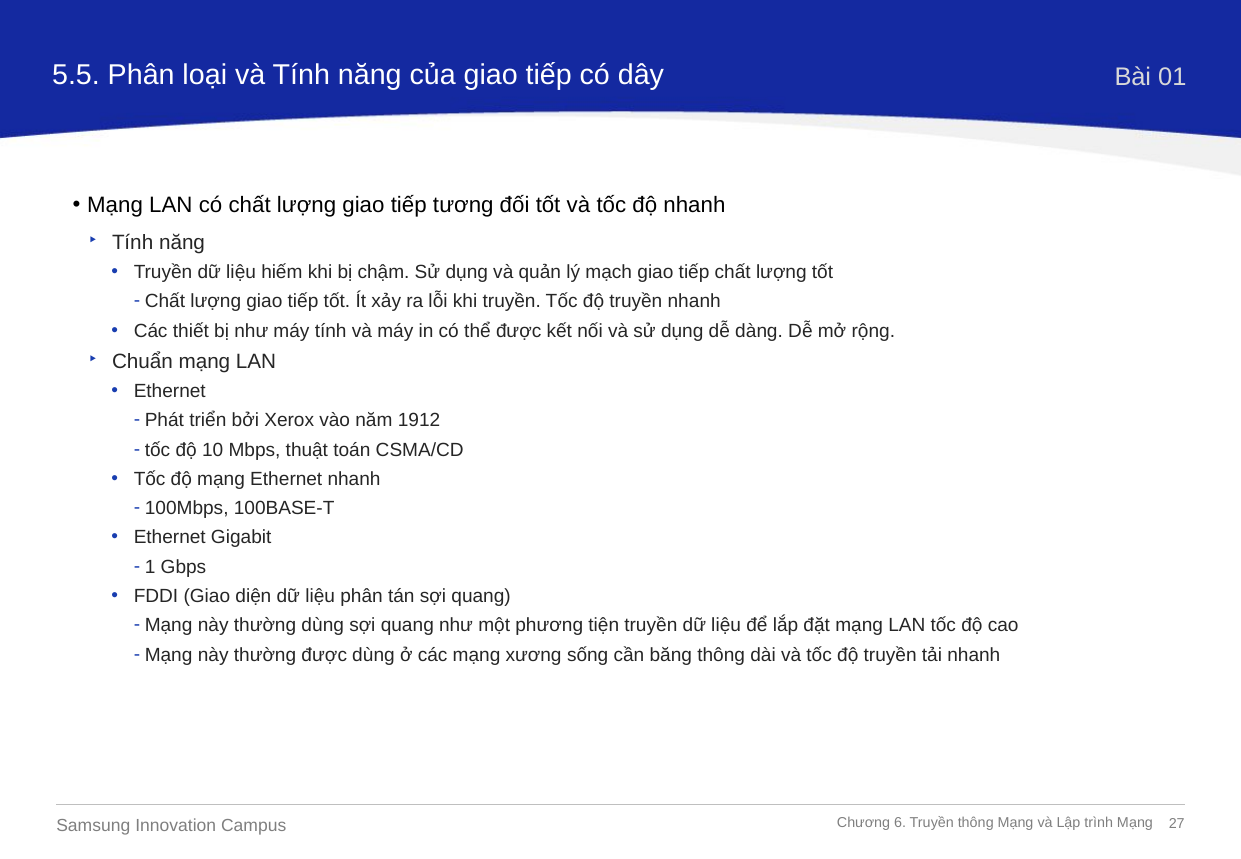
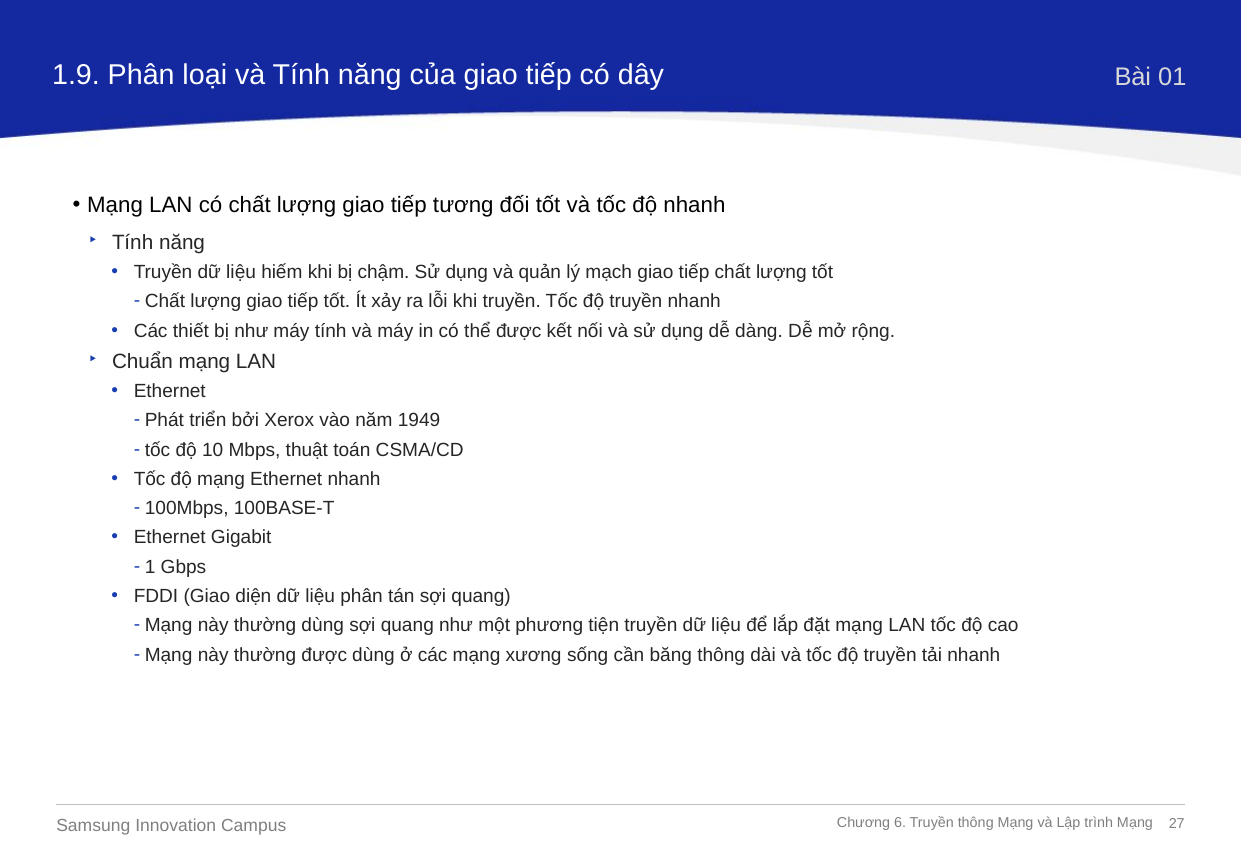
5.5: 5.5 -> 1.9 (76, 75)
1912: 1912 -> 1949 (419, 421)
